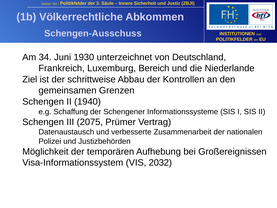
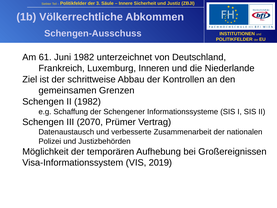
34: 34 -> 61 (45, 57)
Juni 1930: 1930 -> 1982 (84, 57)
Bereich: Bereich -> Inneren (154, 68)
II 1940: 1940 -> 1982 (88, 102)
2075: 2075 -> 2070 (90, 122)
2032: 2032 -> 2019 (160, 162)
